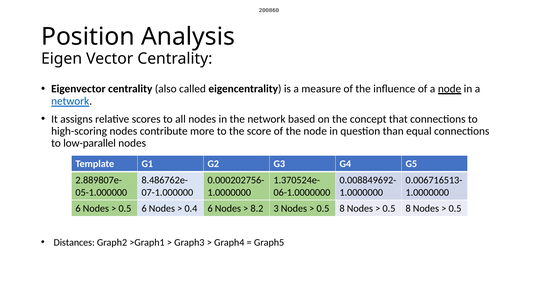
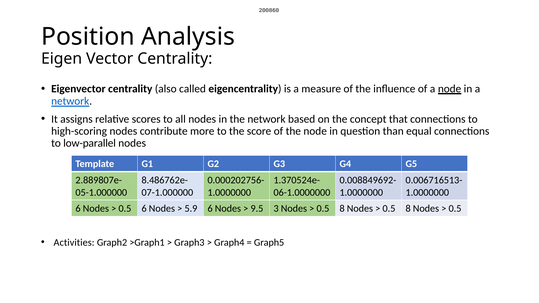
0.4: 0.4 -> 5.9 (191, 208)
8.2: 8.2 -> 9.5 (257, 208)
Distances: Distances -> Activities (74, 243)
